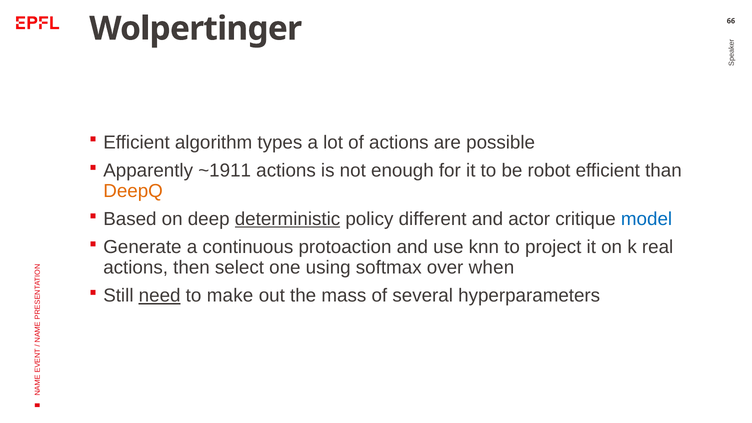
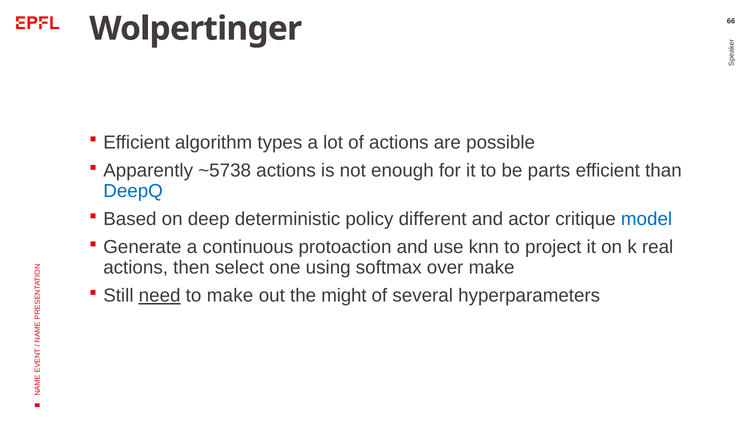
~1911: ~1911 -> ~5738 (225, 171)
robot: robot -> parts (549, 171)
DeepQ colour: orange -> blue (133, 191)
deterministic underline: present -> none (288, 219)
over when: when -> make (492, 268)
mass: mass -> might (344, 296)
